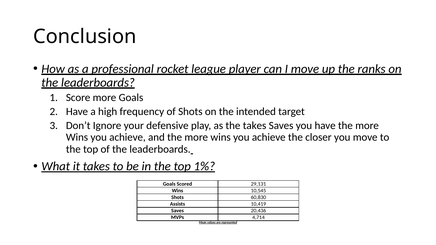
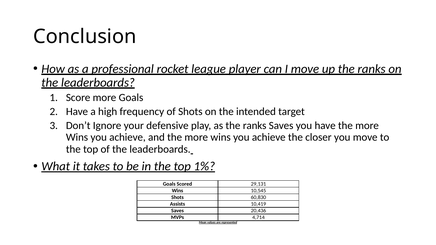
as the takes: takes -> ranks (255, 126)
